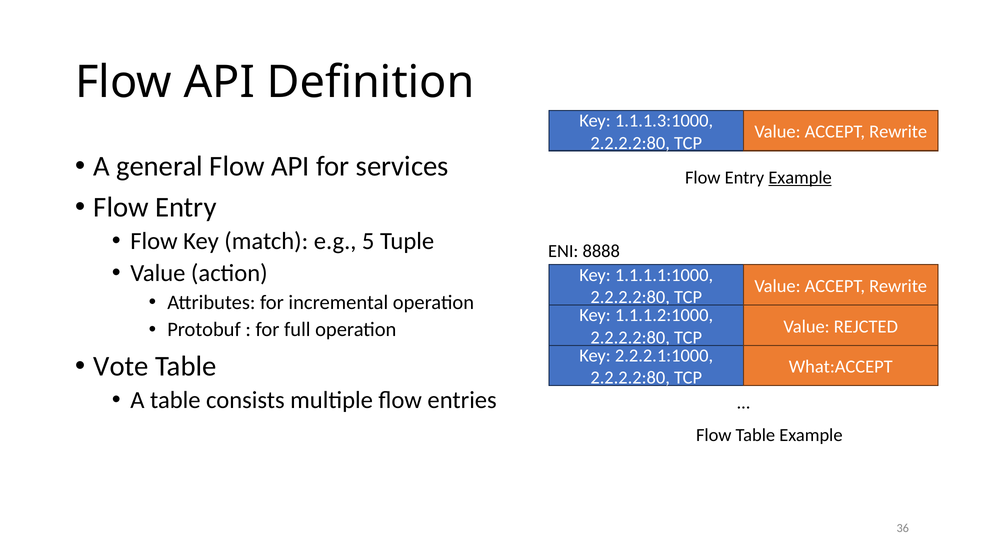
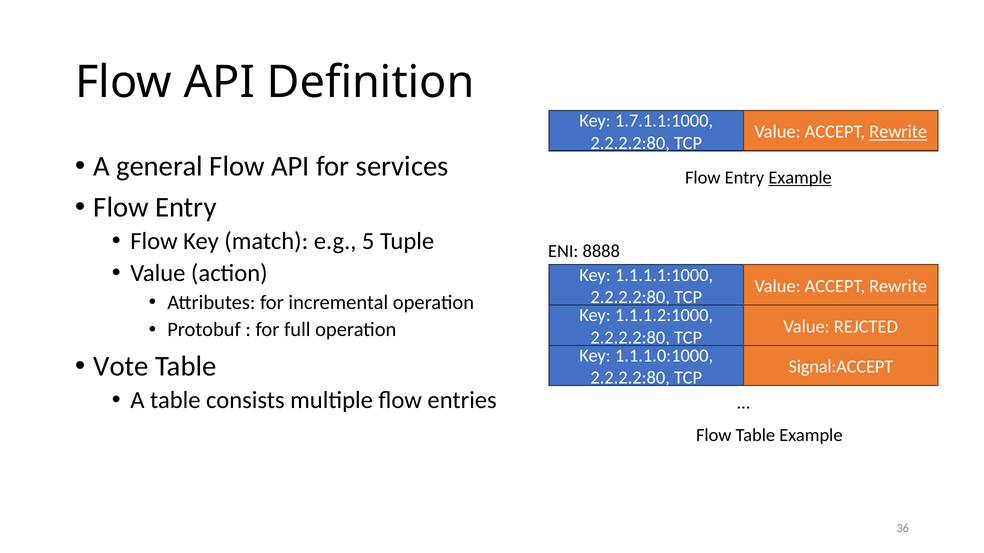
1.1.1.3:1000: 1.1.1.3:1000 -> 1.7.1.1:1000 (664, 121)
Rewrite underline: none -> present (898, 132)
2.2.2.1:1000: 2.2.2.1:1000 -> 1.1.1.0:1000 (664, 356)
What:ACCEPT: What:ACCEPT -> Signal:ACCEPT (841, 367)
